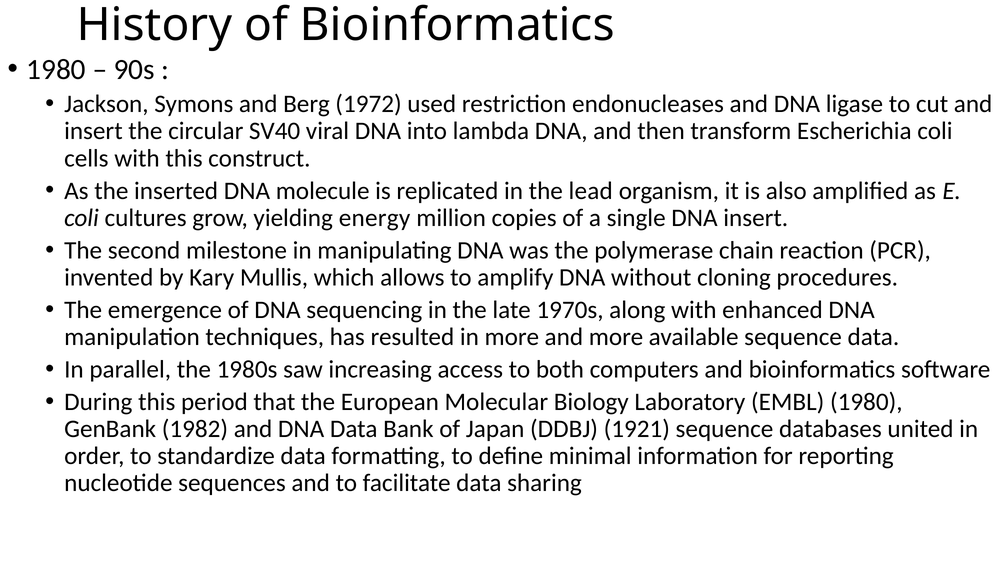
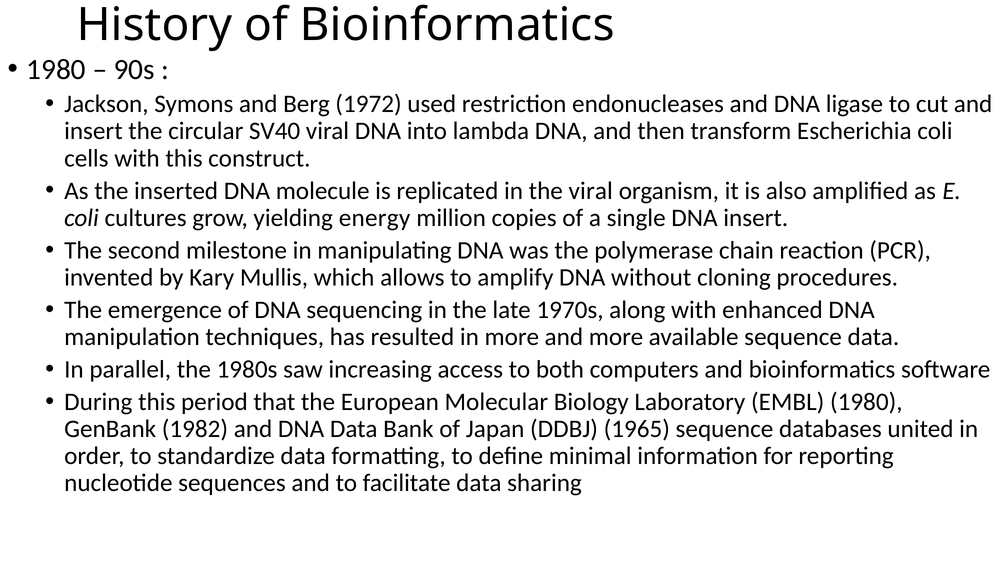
the lead: lead -> viral (591, 191)
1921: 1921 -> 1965 (637, 429)
